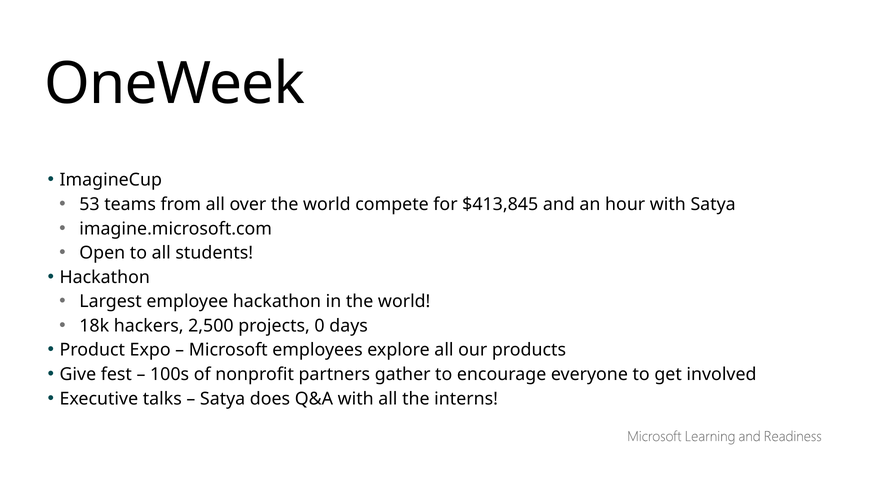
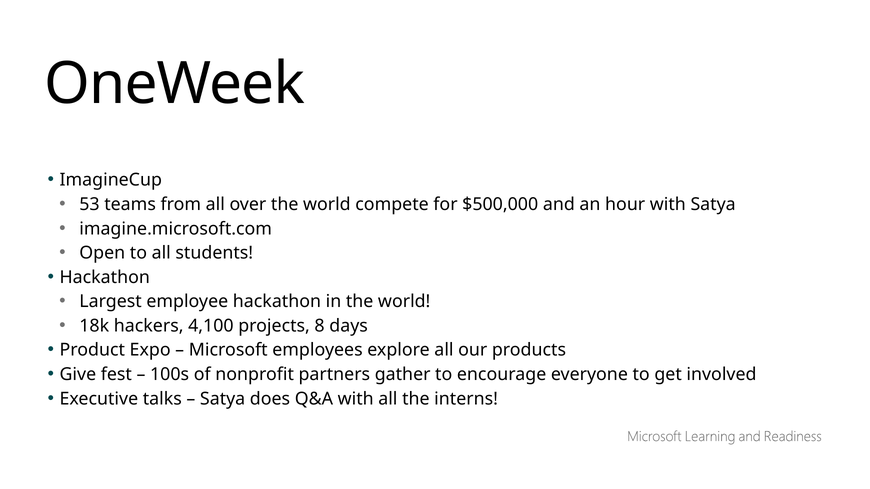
$413,845: $413,845 -> $500,000 (500, 204)
2,500: 2,500 -> 4,100 (211, 326)
0: 0 -> 8 (320, 326)
